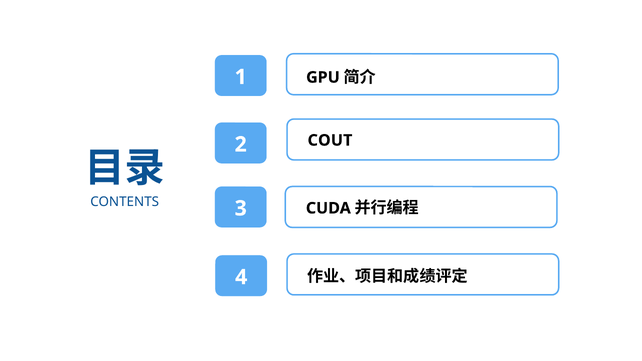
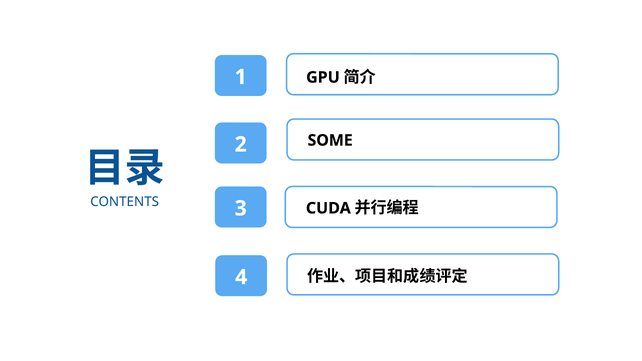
COUT: COUT -> SOME (330, 140)
